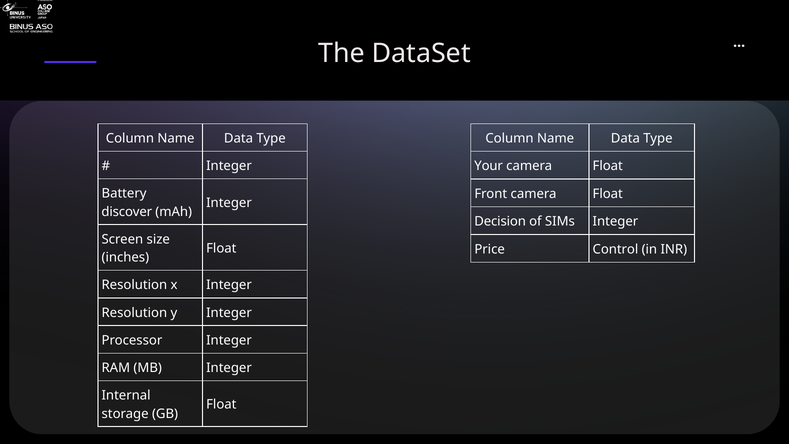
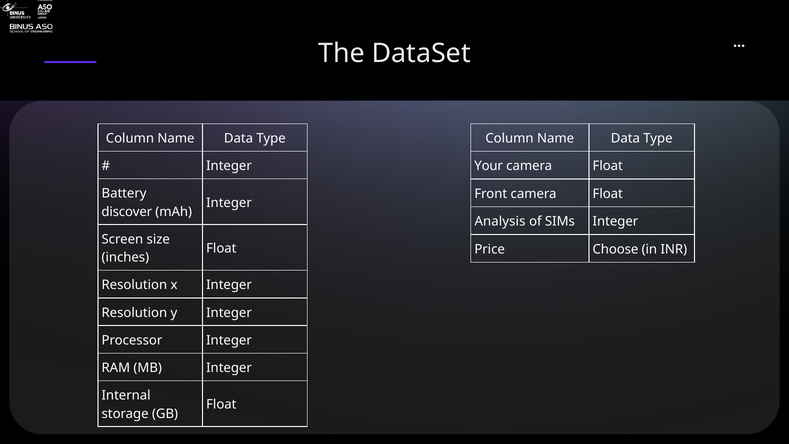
Decision: Decision -> Analysis (500, 221)
Control: Control -> Choose (615, 249)
